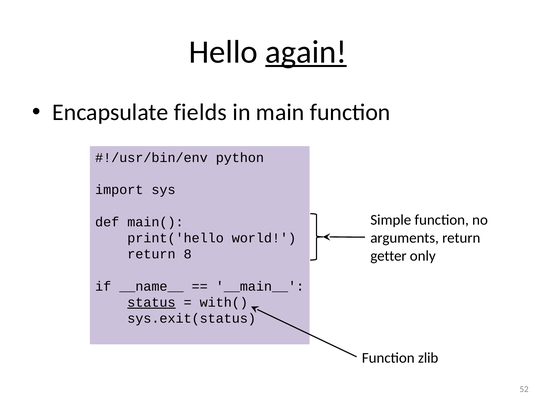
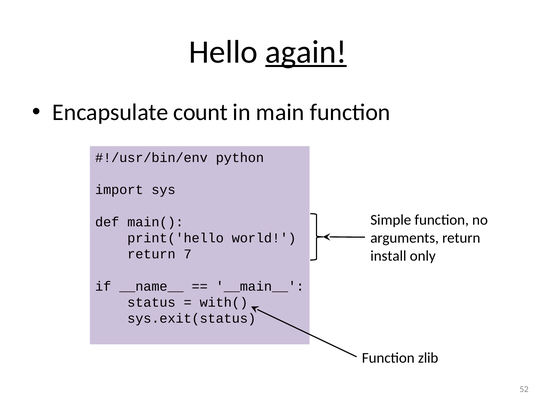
fields: fields -> count (201, 112)
8: 8 -> 7 (188, 254)
getter: getter -> install (388, 256)
status underline: present -> none (151, 302)
